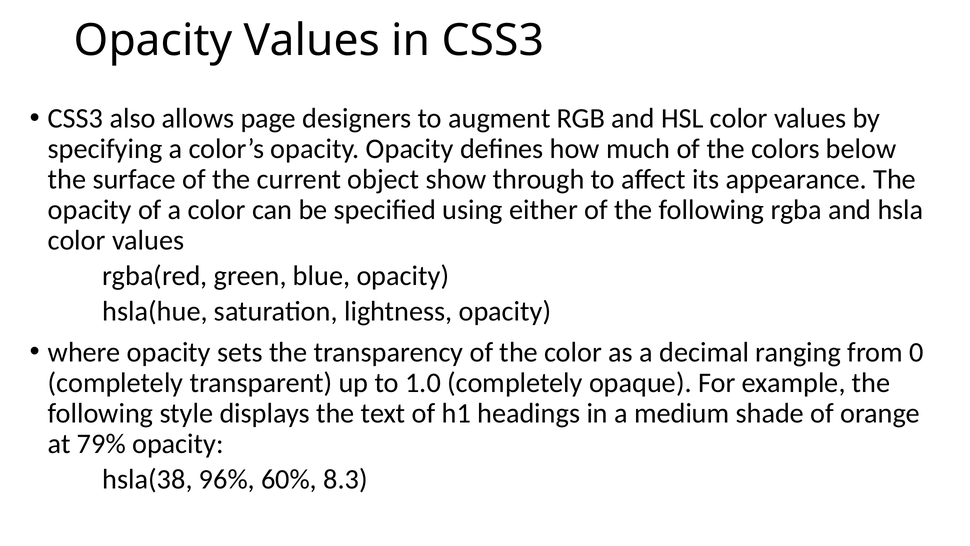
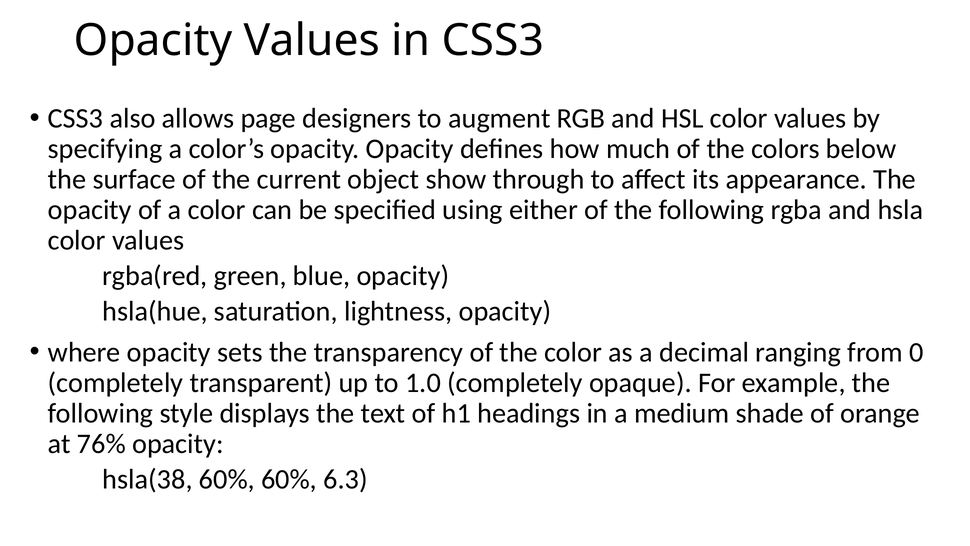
79%: 79% -> 76% (101, 443)
hsla(38 96%: 96% -> 60% (227, 479)
8.3: 8.3 -> 6.3 (346, 479)
